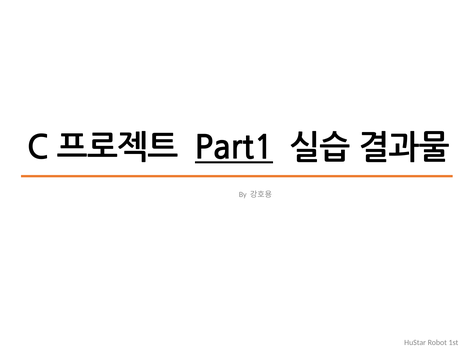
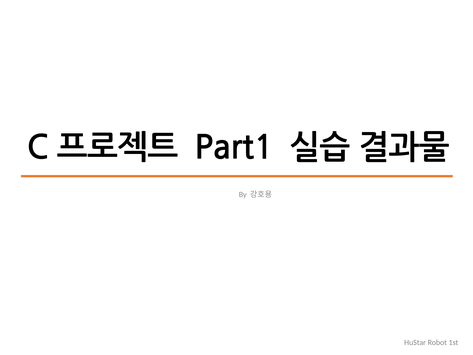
Part1 underline: present -> none (234, 148)
